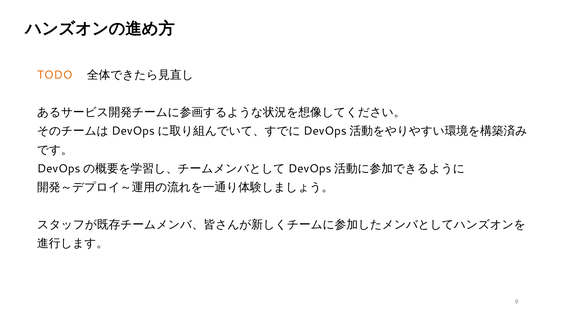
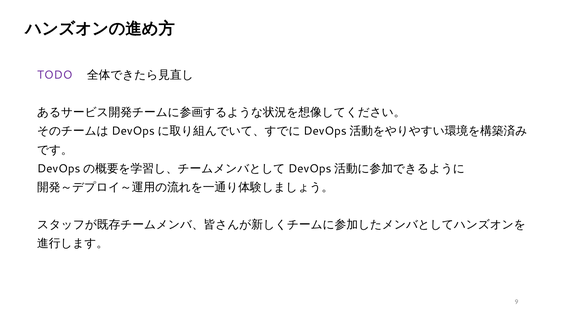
TODO colour: orange -> purple (55, 75)
